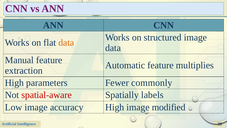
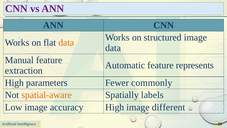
multiplies: multiplies -> represents (195, 65)
spatial-aware colour: red -> orange (47, 95)
modified: modified -> different (169, 107)
